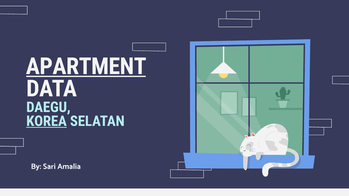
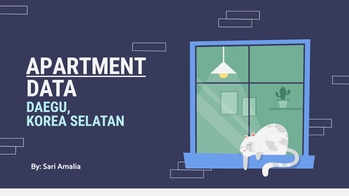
KOREA underline: present -> none (47, 121)
